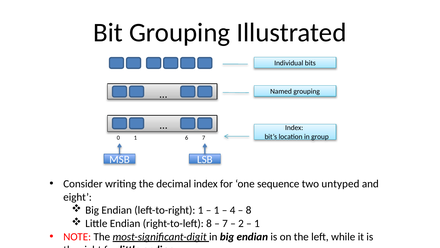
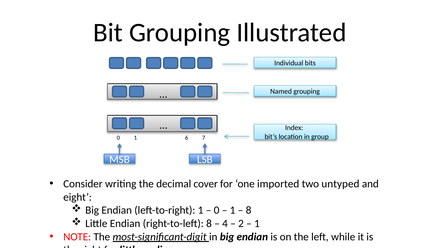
decimal index: index -> cover (206, 183)
sequence: sequence -> imported (278, 183)
1: 1 -> 0 (217, 210)
4: 4 -> 1 (233, 210)
7: 7 -> 4 (225, 223)
